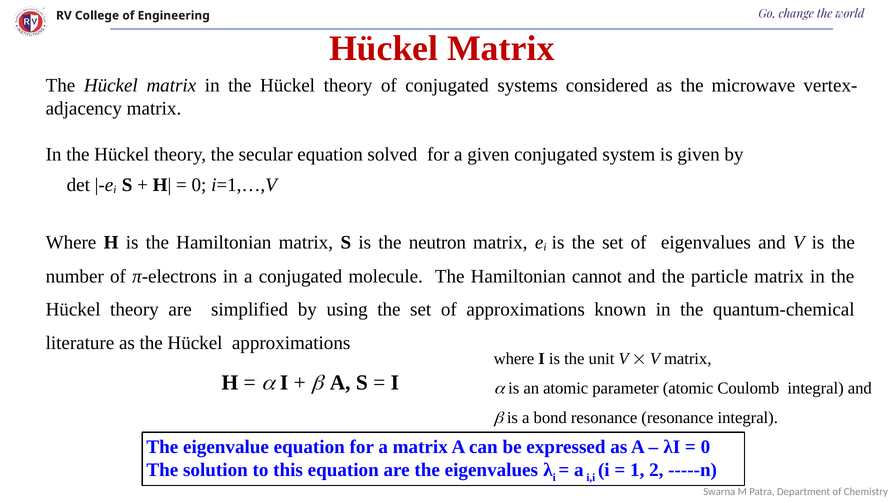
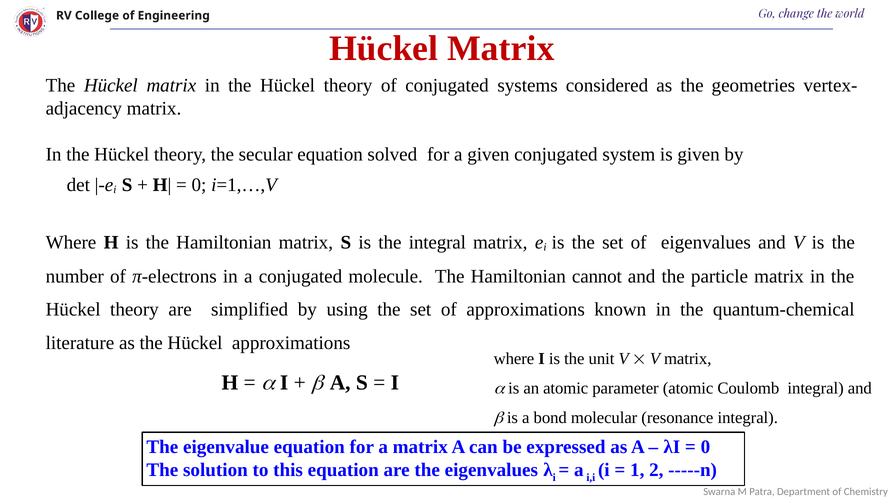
microwave: microwave -> geometries (753, 86)
the neutron: neutron -> integral (437, 242)
bond resonance: resonance -> molecular (604, 417)
